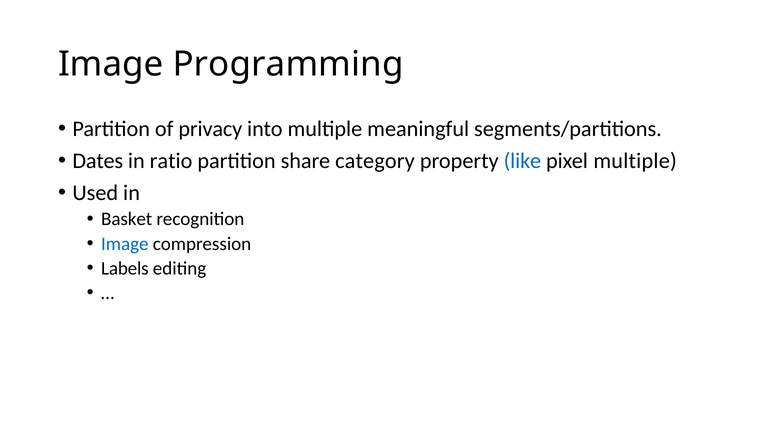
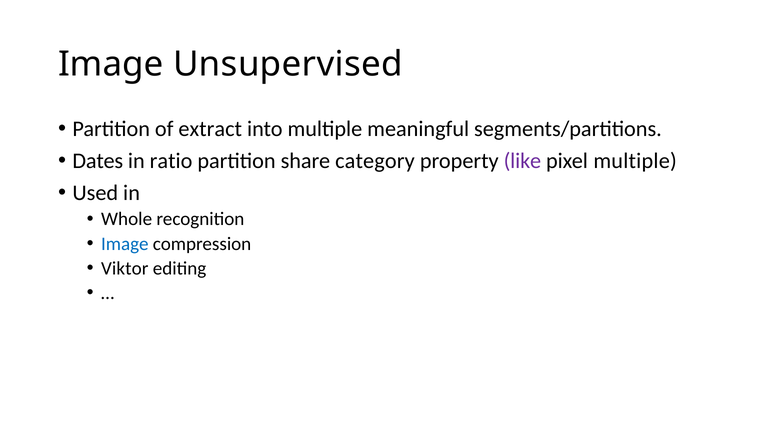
Programming: Programming -> Unsupervised (288, 64)
privacy: privacy -> extract (210, 129)
like colour: blue -> purple (522, 161)
Basket: Basket -> Whole (127, 219)
Labels: Labels -> Viktor (125, 268)
